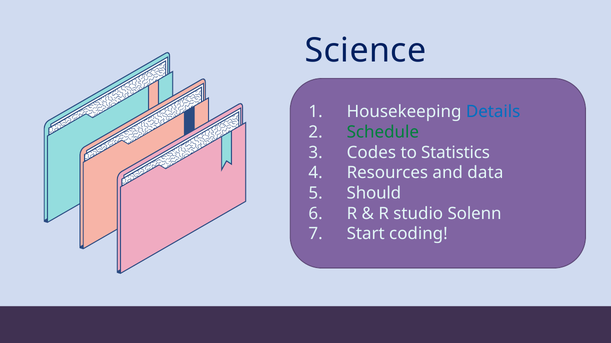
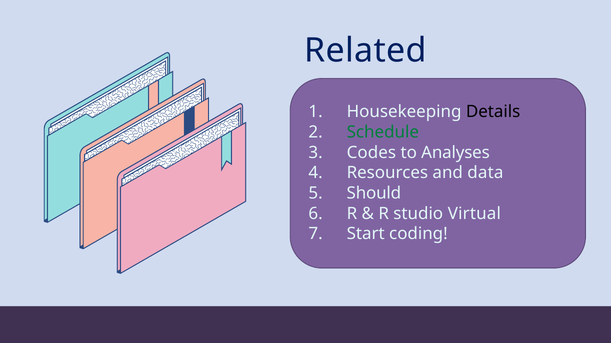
Science: Science -> Related (366, 51)
Details colour: blue -> black (493, 112)
Statistics: Statistics -> Analyses (455, 153)
Solenn: Solenn -> Virtual (474, 214)
